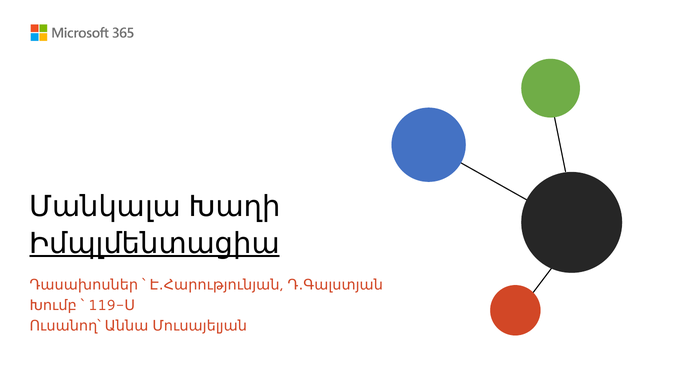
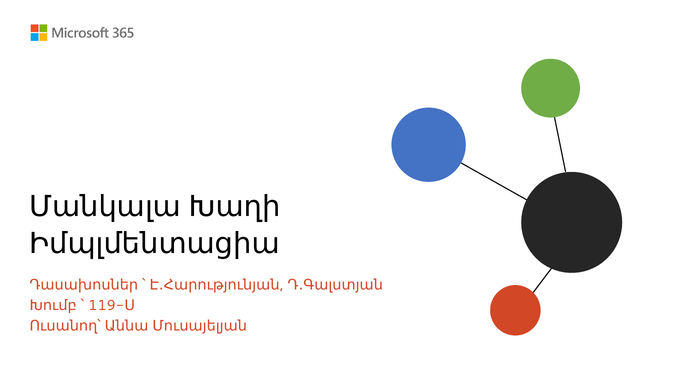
Իմպլմենտացիա underline: present -> none (154, 244)
